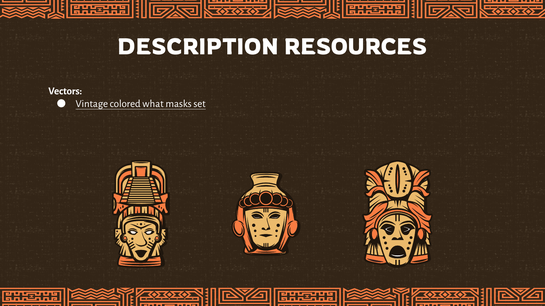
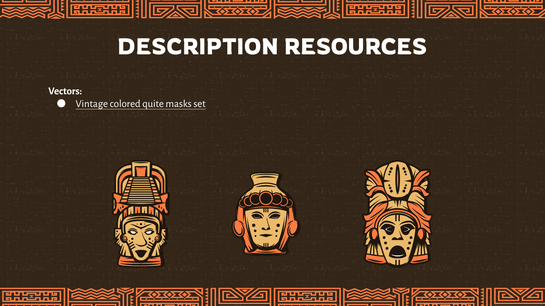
what: what -> quite (153, 104)
